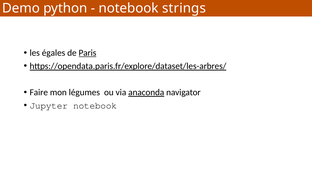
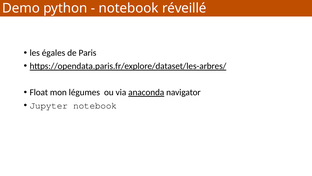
strings: strings -> réveillé (184, 8)
Paris underline: present -> none (87, 53)
Faire: Faire -> Float (39, 92)
